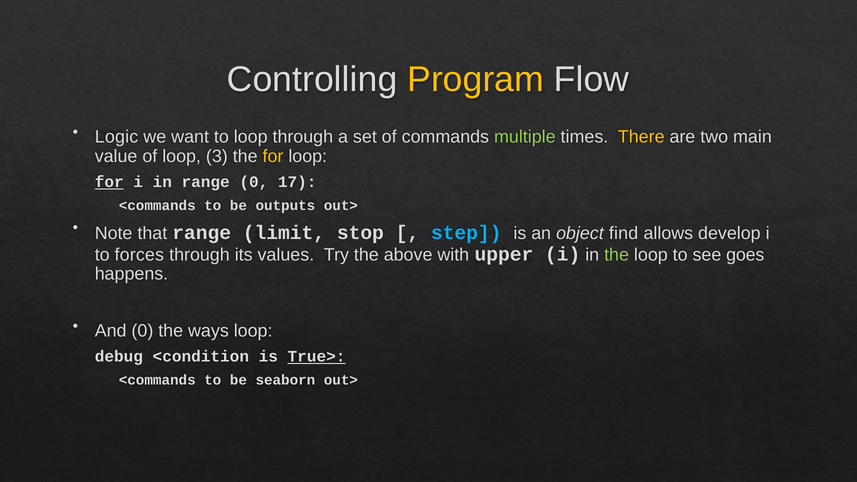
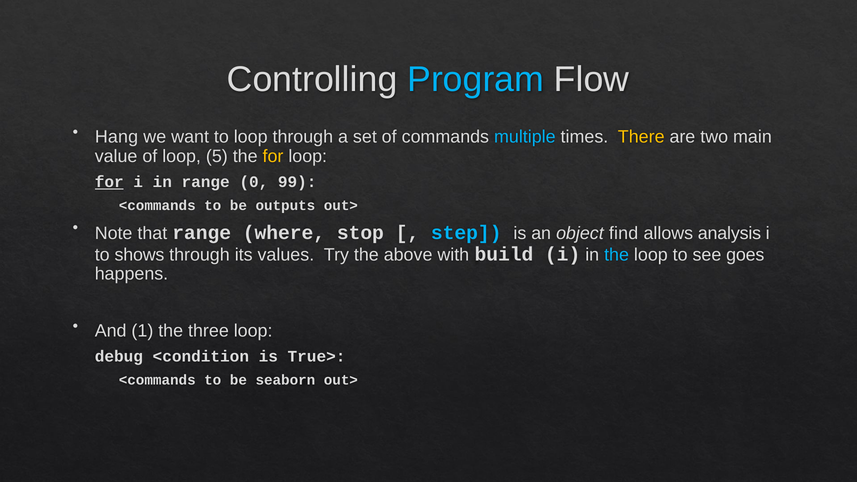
Program colour: yellow -> light blue (476, 79)
Logic: Logic -> Hang (117, 137)
multiple colour: light green -> light blue (525, 137)
3: 3 -> 5 (217, 156)
17: 17 -> 99 (297, 182)
limit: limit -> where (284, 233)
develop: develop -> analysis (729, 233)
forces: forces -> shows (139, 255)
upper: upper -> build (504, 254)
the colour: light green -> light blue (617, 255)
And 0: 0 -> 1 (142, 331)
ways: ways -> three (208, 331)
True> underline: present -> none (317, 357)
